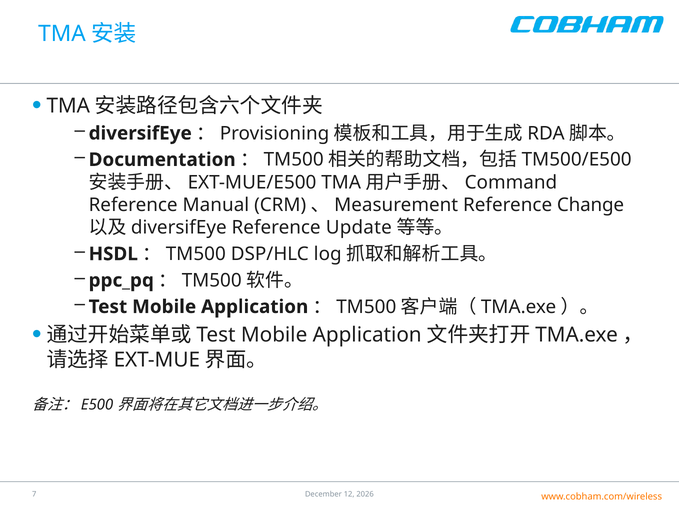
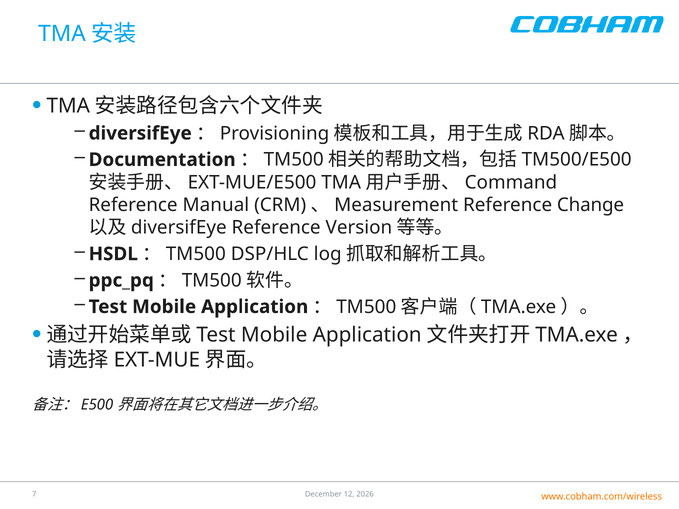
Update: Update -> Version (359, 228)
